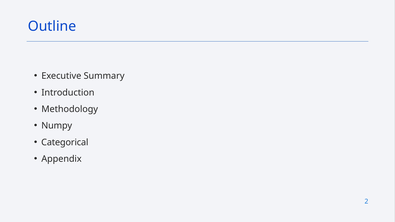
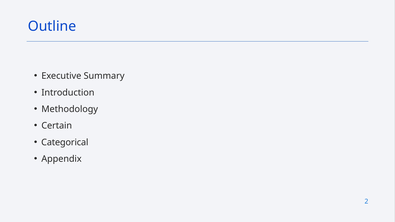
Numpy: Numpy -> Certain (57, 126)
